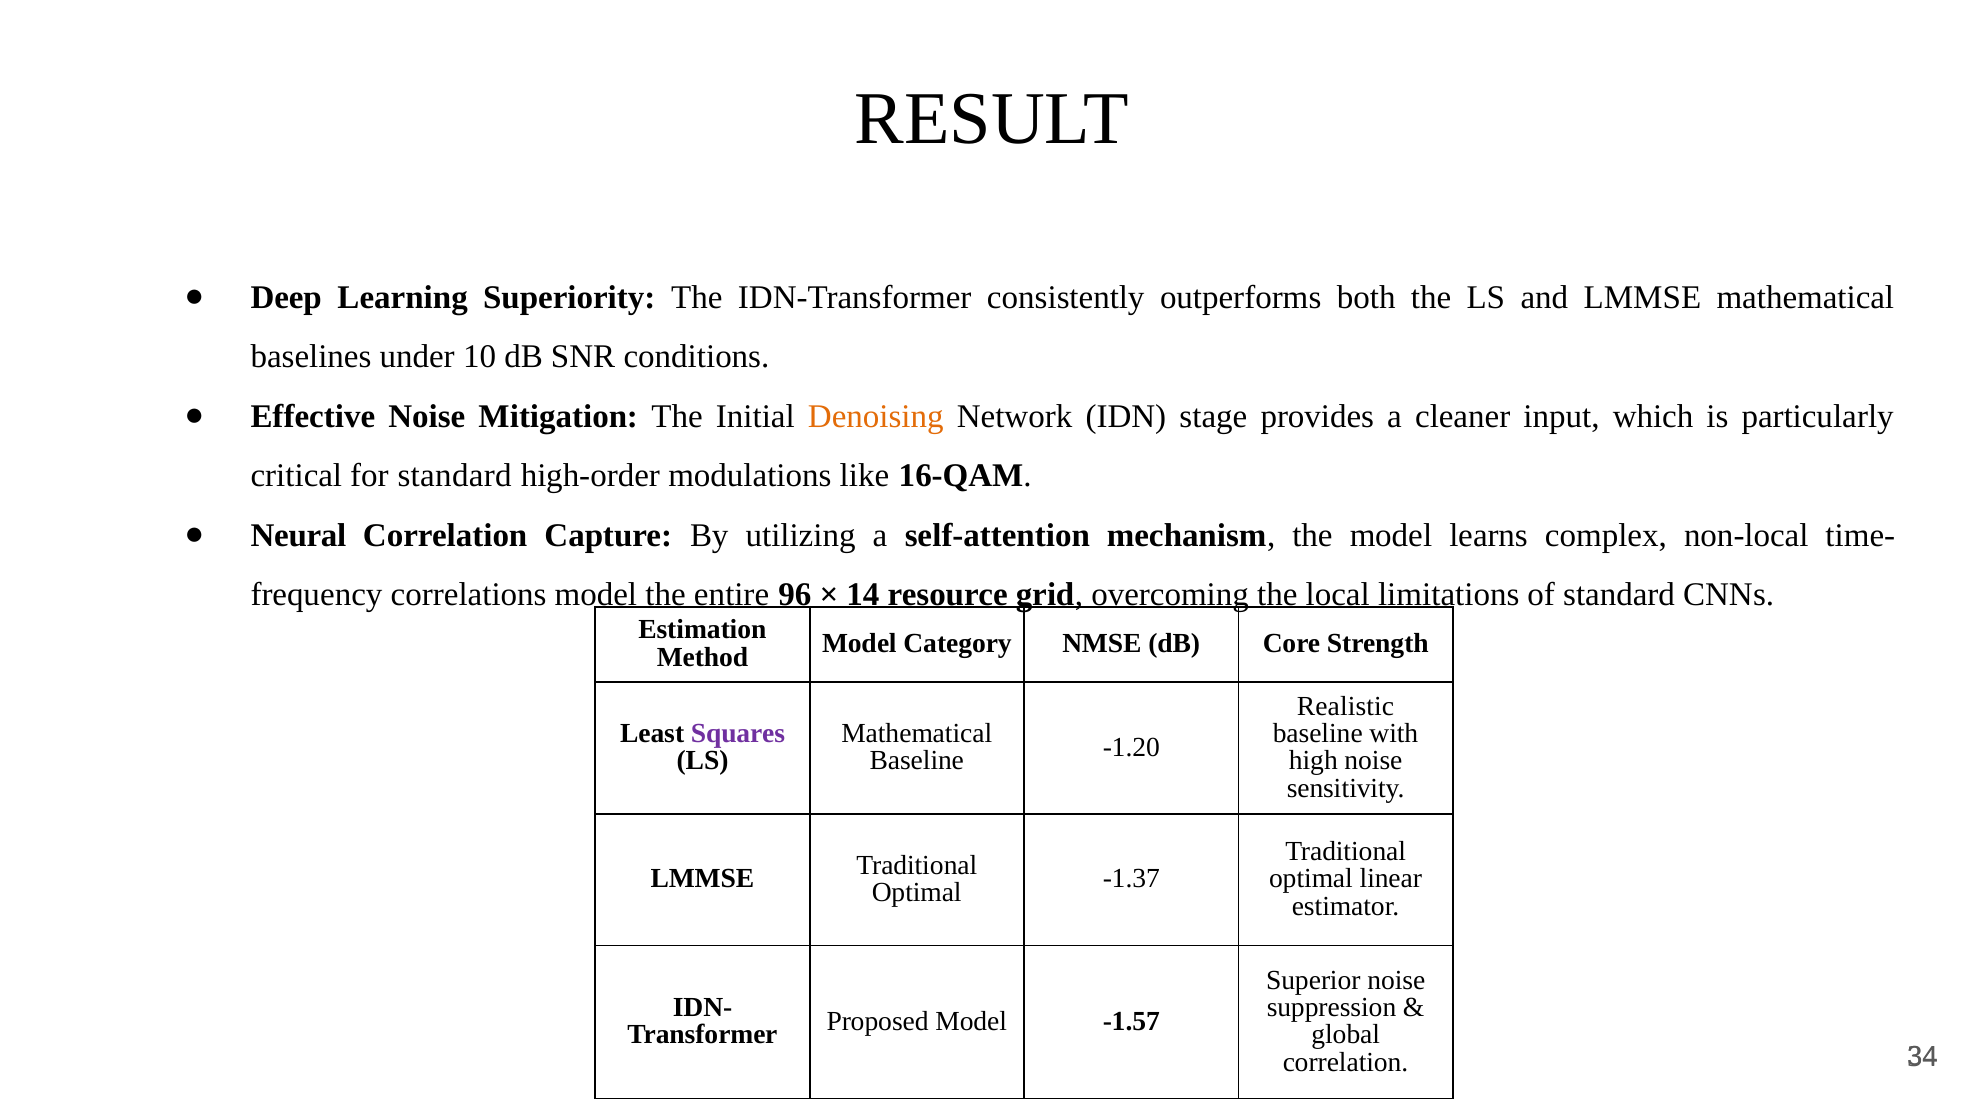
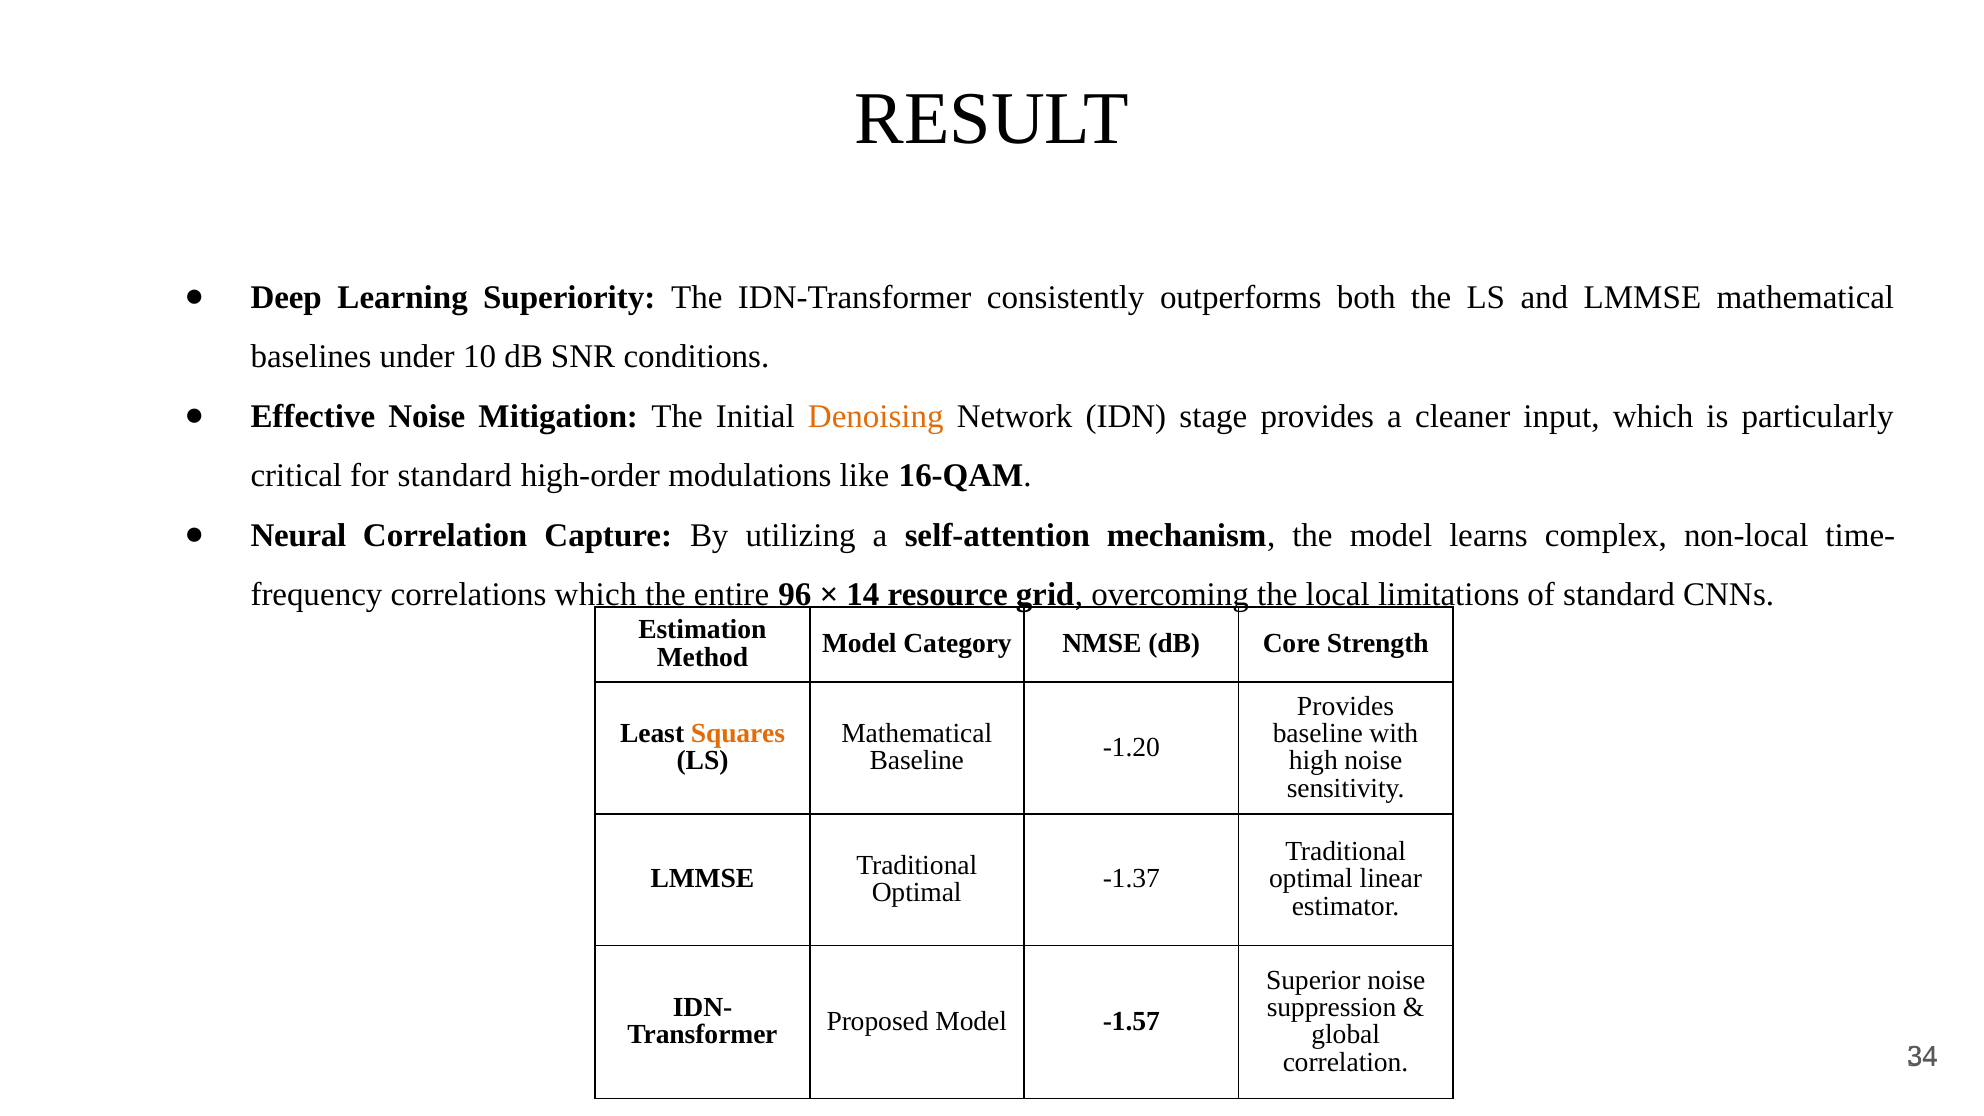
correlations model: model -> which (596, 595)
Realistic: Realistic -> Provides (1346, 706)
Squares colour: purple -> orange (738, 733)
